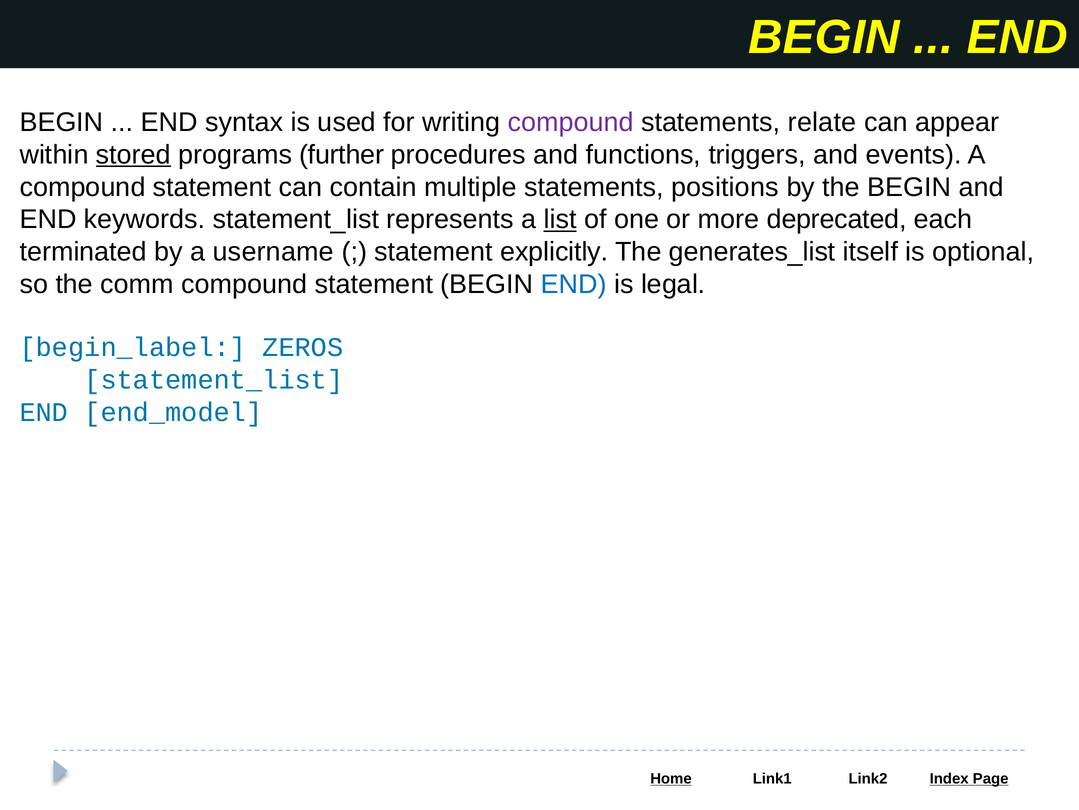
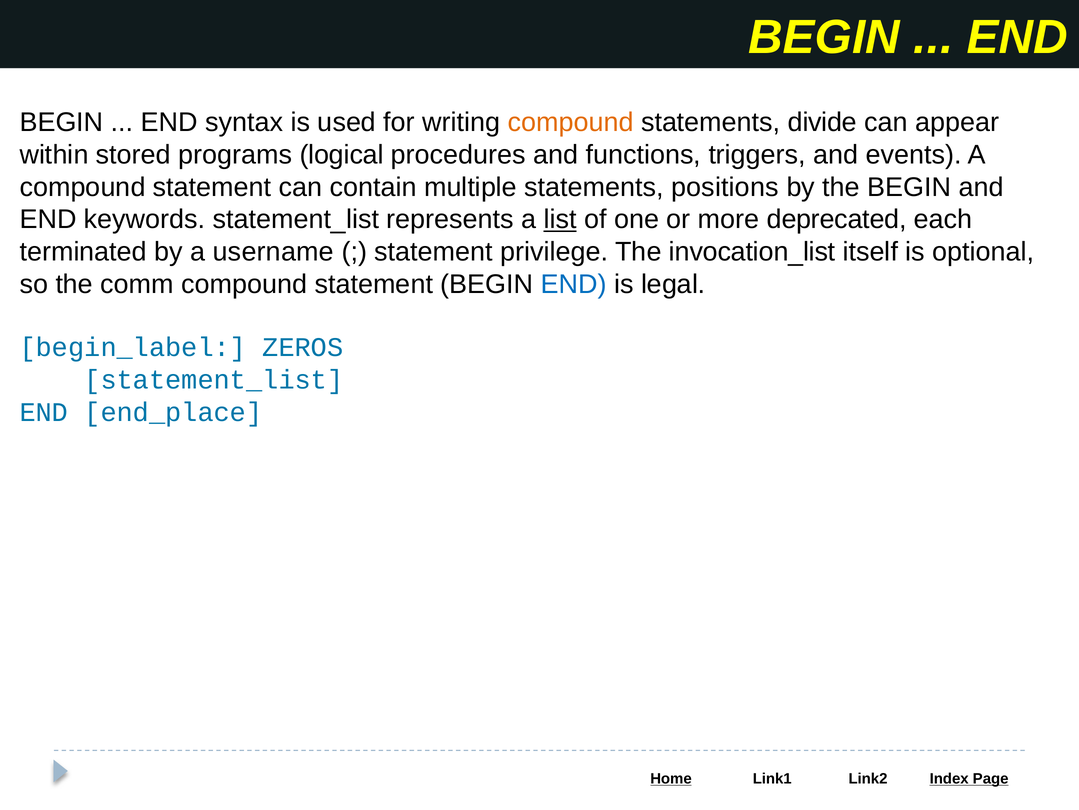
compound colour: purple -> orange (571, 122)
relate: relate -> divide (822, 122)
stored underline: present -> none (133, 155)
further: further -> logical (342, 155)
explicitly: explicitly -> privilege (554, 252)
generates_list: generates_list -> invocation_list (752, 252)
end_model: end_model -> end_place (173, 412)
